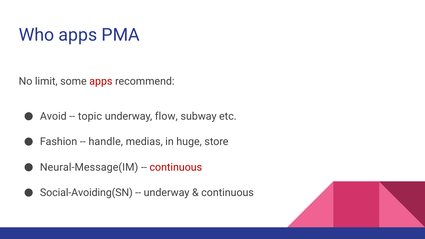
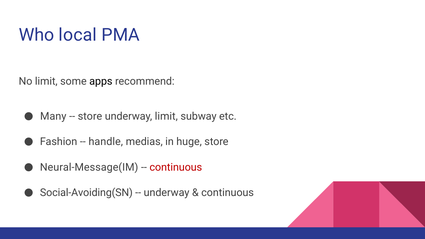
Who apps: apps -> local (78, 35)
apps colour: red -> black (101, 81)
Avoid: Avoid -> Many (53, 116)
topic: topic -> store (90, 116)
underway flow: flow -> limit (166, 116)
